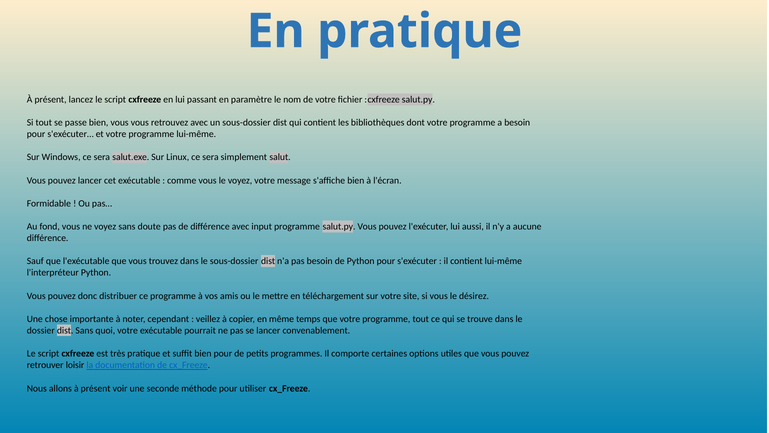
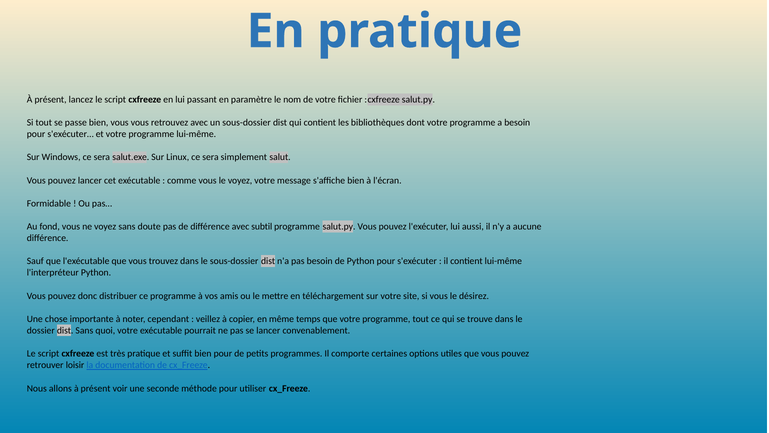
input: input -> subtil (262, 226)
